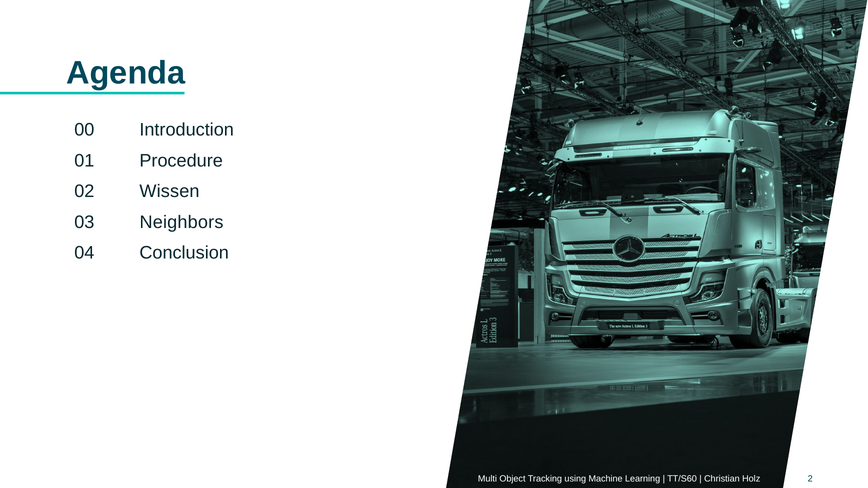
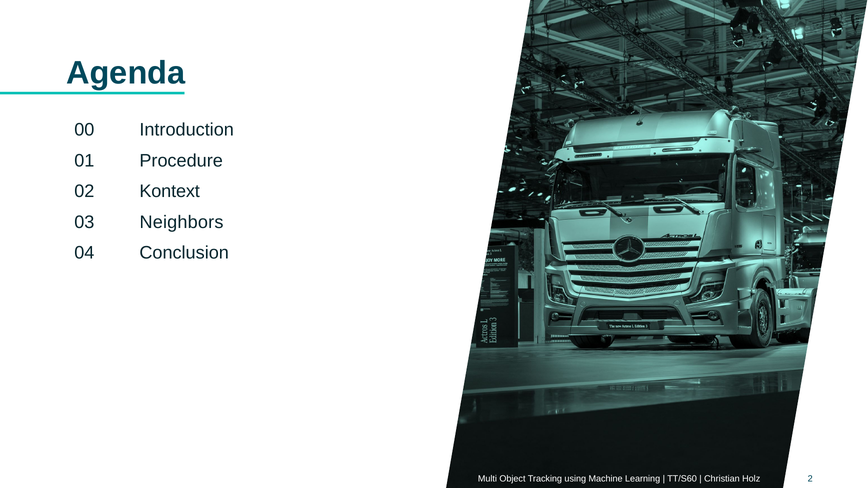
Wissen: Wissen -> Kontext (170, 192)
